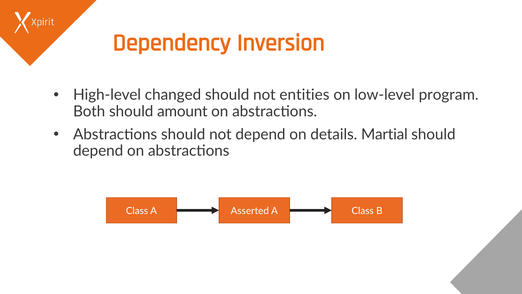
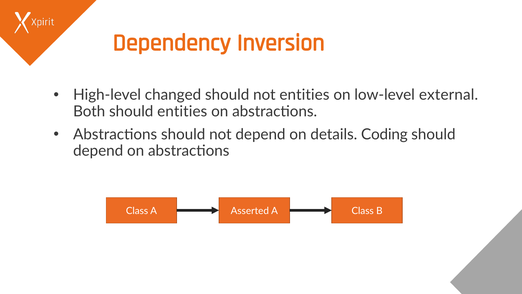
program: program -> external (449, 95)
should amount: amount -> entities (182, 111)
Martial: Martial -> Coding (384, 134)
